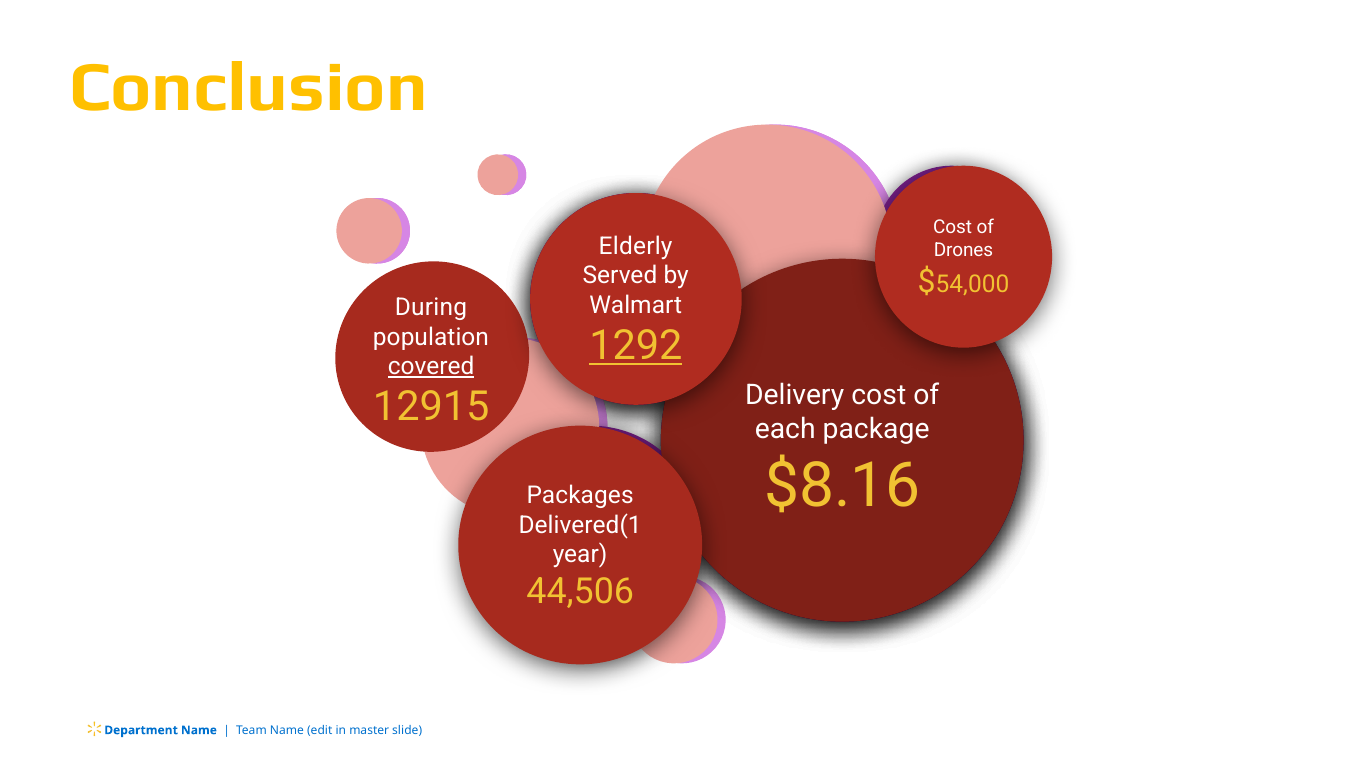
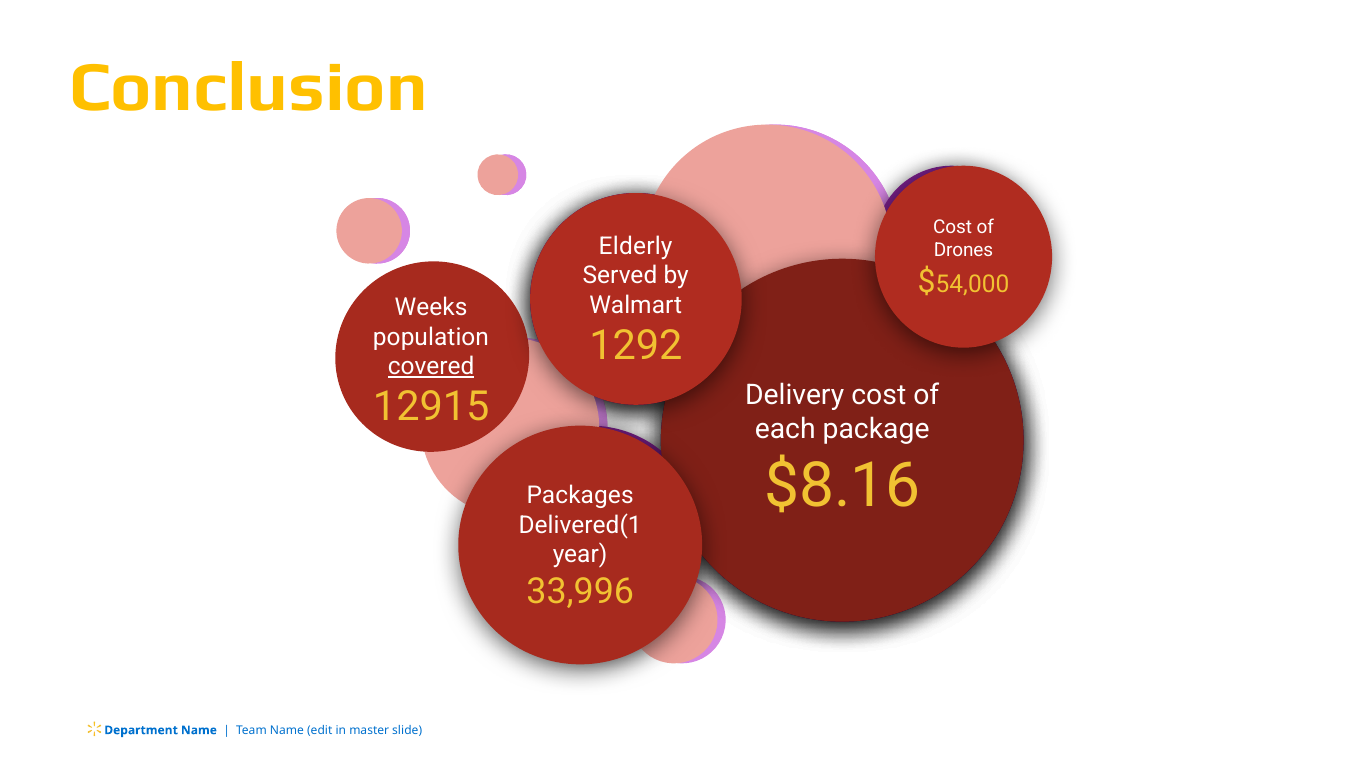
During: During -> Weeks (431, 307)
1292 underline: present -> none (636, 346)
44,506: 44,506 -> 33,996 (580, 591)
